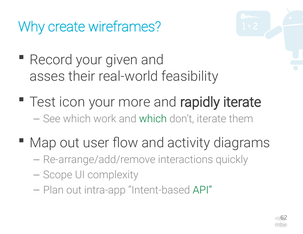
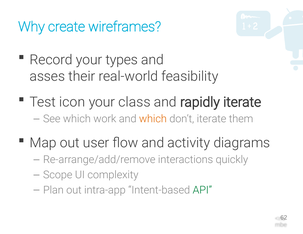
given: given -> types (122, 60)
more: more -> class (134, 102)
which colour: green -> orange (153, 119)
